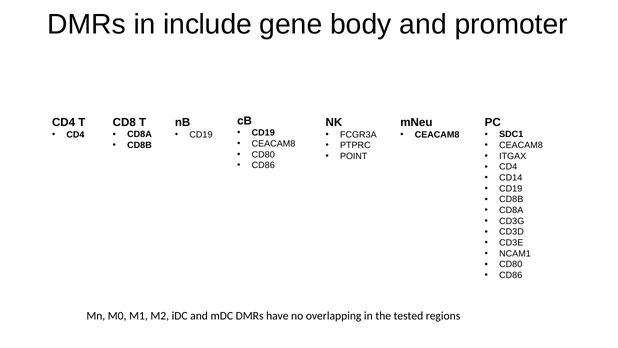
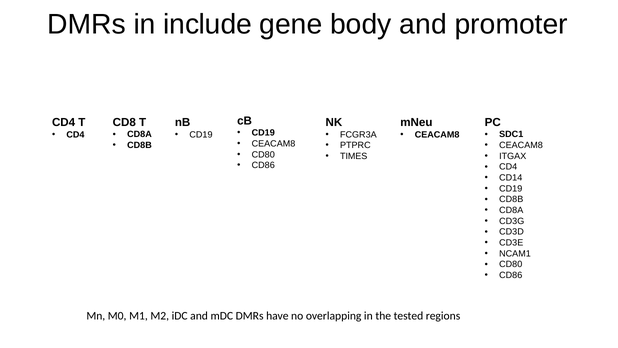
POINT: POINT -> TIMES (354, 156)
